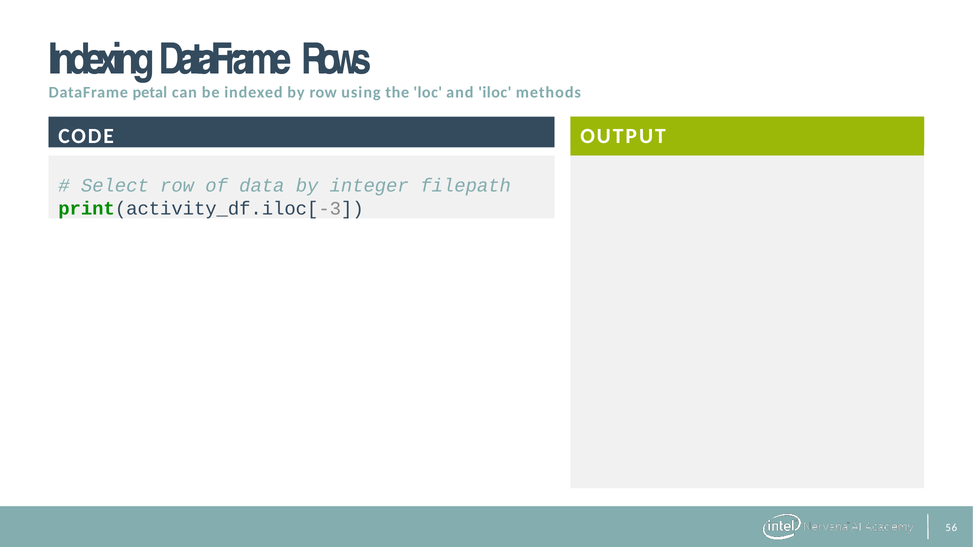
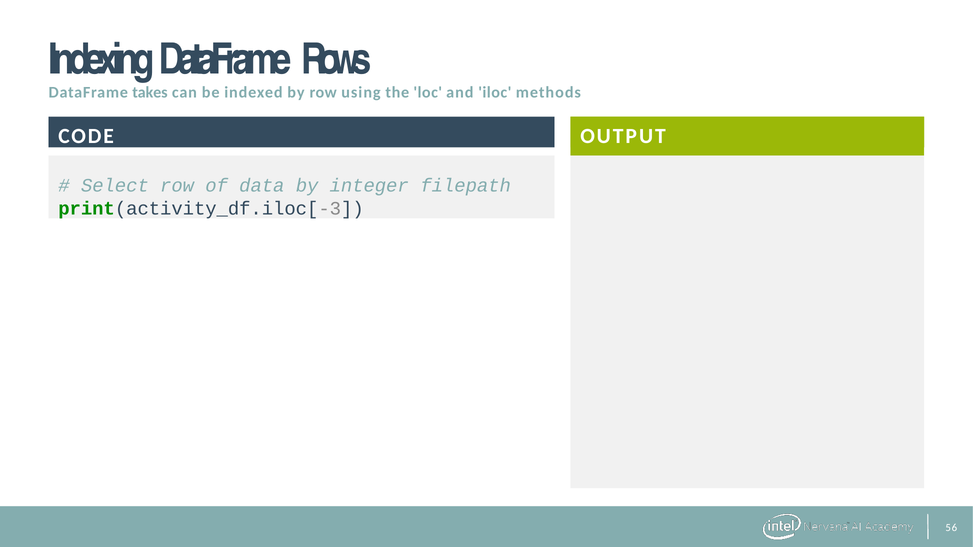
petal: petal -> takes (150, 92)
